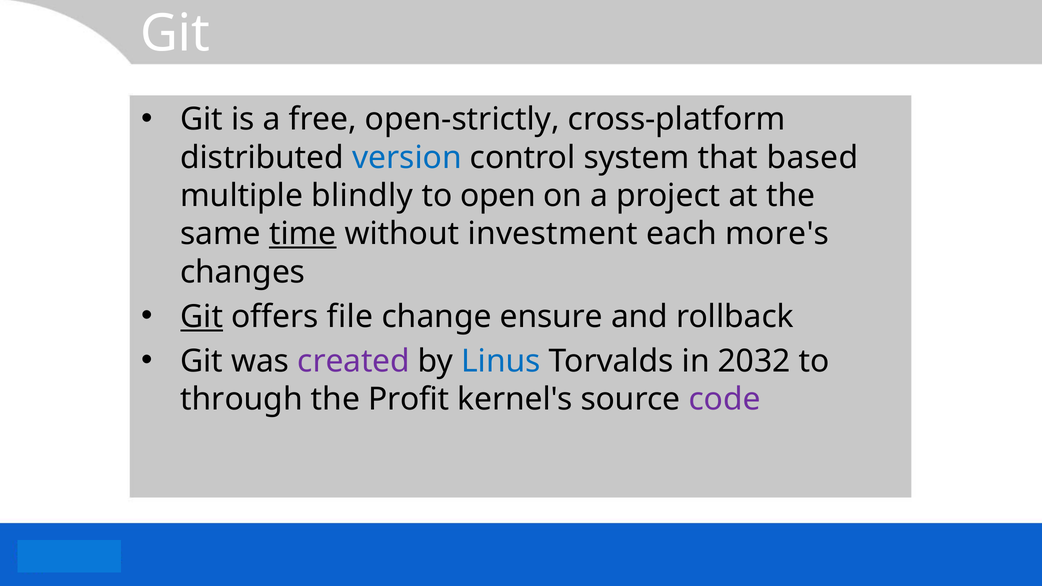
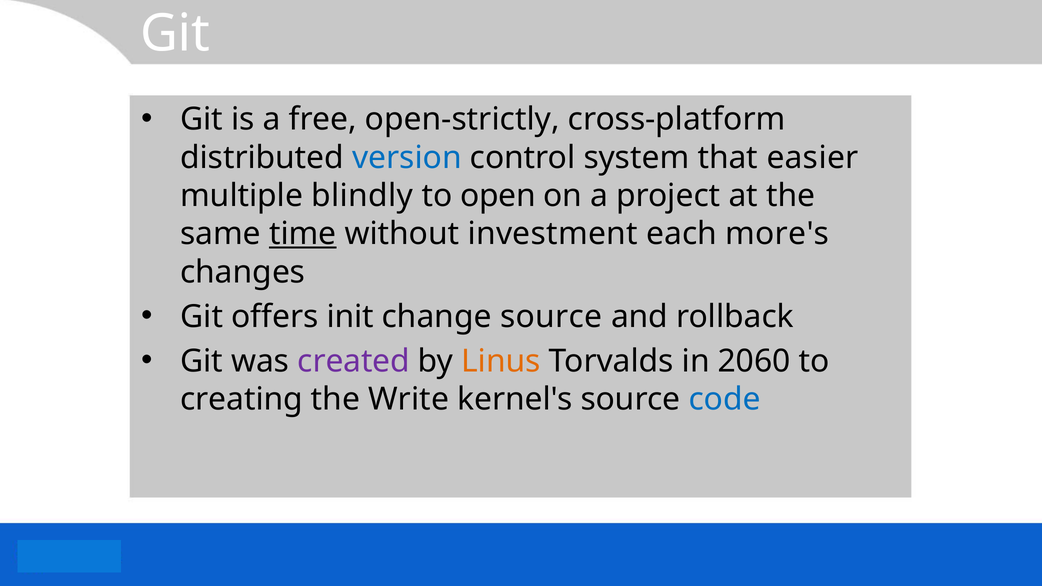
based: based -> easier (813, 158)
Git underline: present -> none (202, 317)
file: file -> init (350, 317)
change ensure: ensure -> source (551, 317)
Linus colour: blue -> orange (501, 361)
2032: 2032 -> 2060 (754, 361)
through: through -> creating (242, 399)
Profit: Profit -> Write (409, 399)
code colour: purple -> blue (725, 399)
